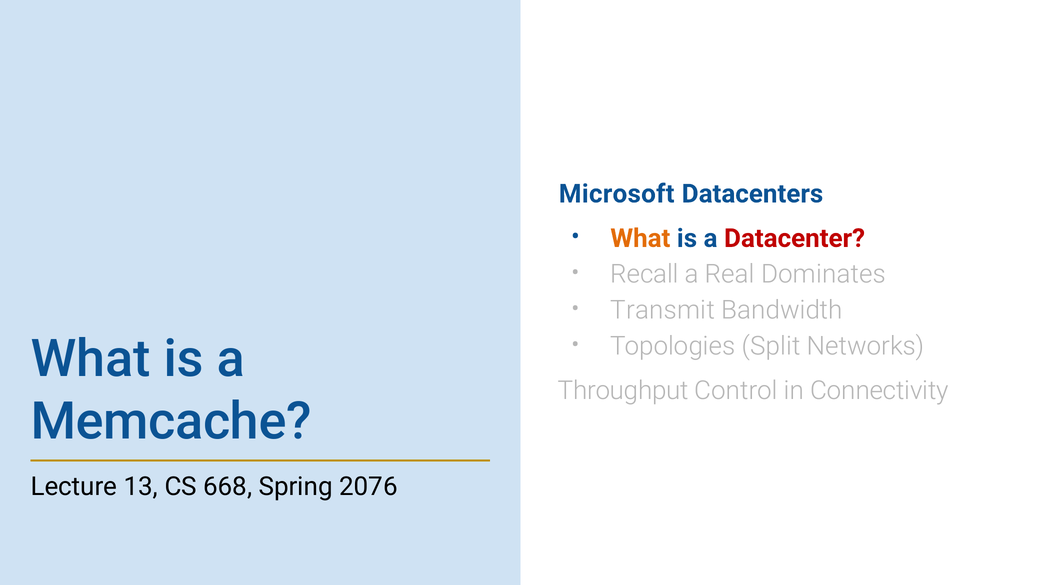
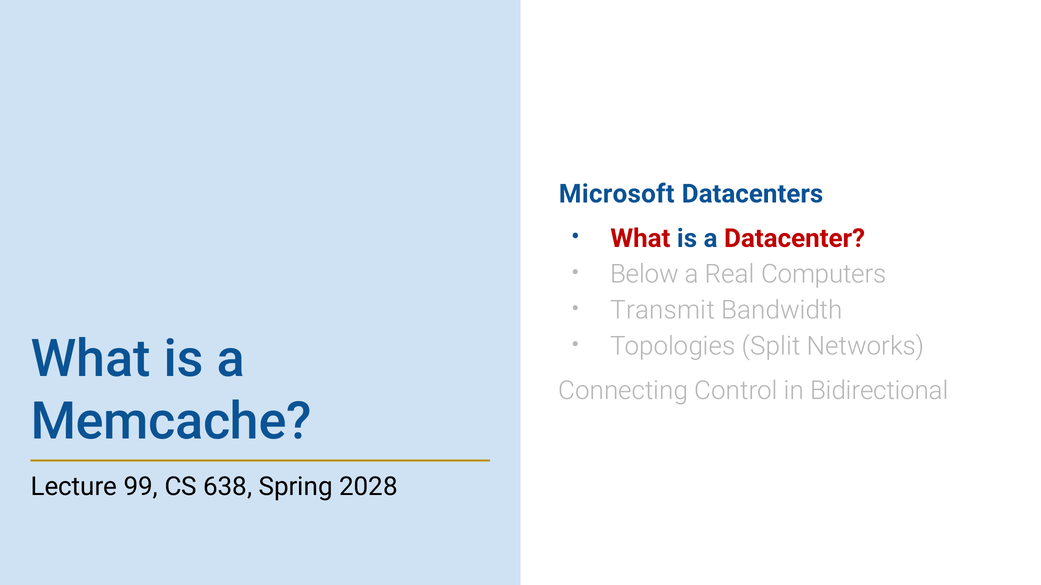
What colour: orange -> red (640, 239)
Recall: Recall -> Below (644, 274)
Dominates: Dominates -> Computers (824, 274)
Throughput: Throughput -> Connecting (623, 391)
Connectivity: Connectivity -> Bidirectional (879, 391)
13: 13 -> 99 (141, 487)
668: 668 -> 638 (228, 487)
2076: 2076 -> 2028 (368, 487)
